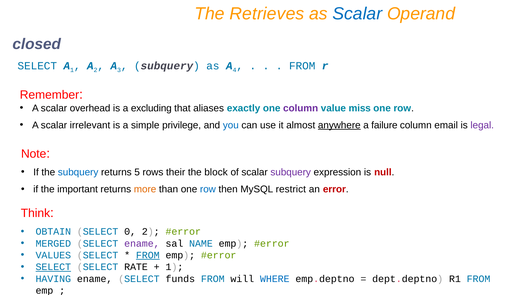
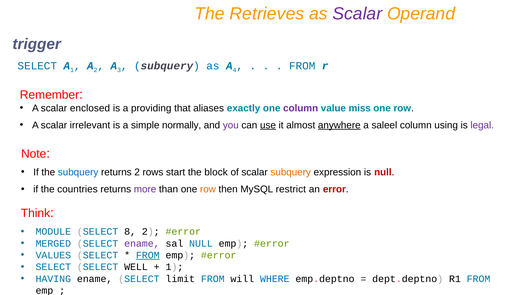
Scalar colour: blue -> purple (357, 14)
closed: closed -> trigger (37, 44)
overhead: overhead -> enclosed (90, 108)
excluding: excluding -> providing (151, 108)
privilege: privilege -> normally (182, 125)
you colour: blue -> purple (231, 125)
use underline: none -> present (268, 125)
failure: failure -> saleel (384, 125)
email: email -> using (446, 125)
returns 5: 5 -> 2 (137, 172)
their: their -> start (176, 172)
subquery colour: purple -> orange (291, 172)
important: important -> countries (77, 189)
more colour: orange -> purple (145, 189)
row colour: blue -> orange (208, 189)
OBTAIN: OBTAIN -> MODULE (53, 232)
0: 0 -> 8 (130, 232)
sal NAME: NAME -> NULL (201, 244)
SELECT underline: present -> none (53, 267)
RATE: RATE -> WELL (136, 267)
funds: funds -> limit (180, 279)
